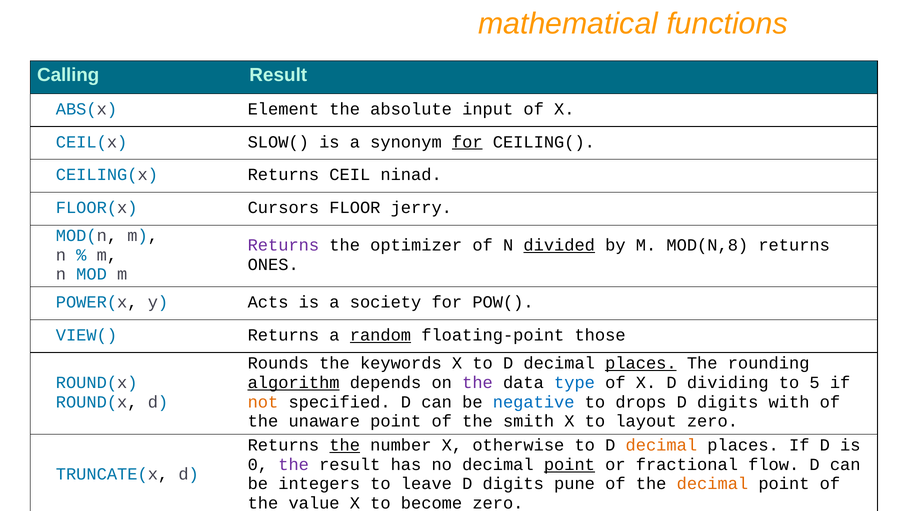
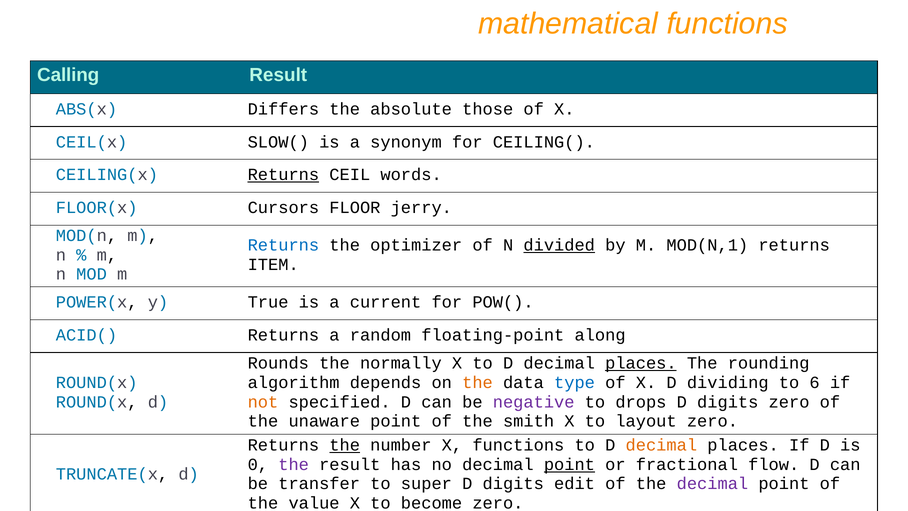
Element: Element -> Differs (283, 109)
input: input -> those (488, 109)
for underline: present -> none (467, 142)
Returns underline: none -> present (283, 175)
ninad: ninad -> words (411, 175)
Returns colour: purple -> blue (283, 245)
MOD(N,8: MOD(N,8 -> MOD(N,1 (707, 245)
ONES: ONES -> ITEM (273, 264)
Acts: Acts -> True (268, 302)
society: society -> current (386, 302)
VIEW(: VIEW( -> ACID( (86, 335)
random underline: present -> none (380, 335)
those: those -> along (600, 335)
keywords: keywords -> normally (401, 363)
algorithm underline: present -> none (294, 382)
the colour: purple -> orange (477, 382)
5: 5 -> 6 (815, 382)
negative colour: blue -> purple (534, 402)
digits with: with -> zero (789, 402)
X otherwise: otherwise -> functions (518, 445)
integers: integers -> transfer (319, 484)
leave: leave -> super (426, 484)
pune: pune -> edit (575, 484)
decimal colour: orange -> purple (712, 484)
